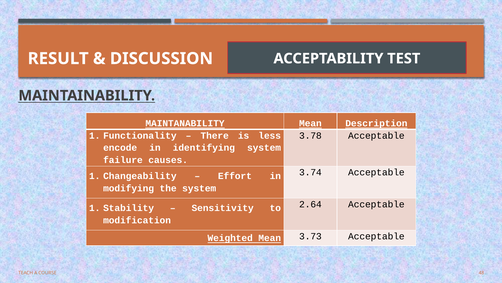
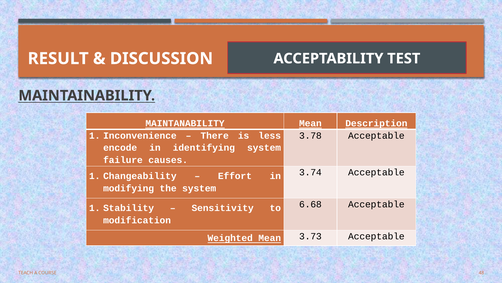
Functionality: Functionality -> Inconvenience (140, 135)
2.64: 2.64 -> 6.68 (310, 204)
